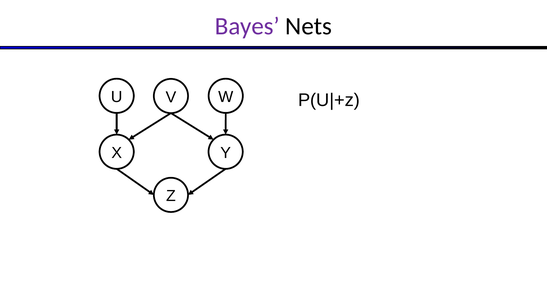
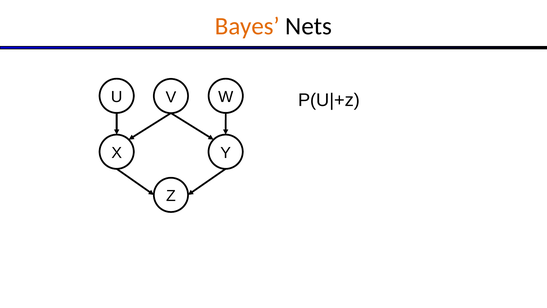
Bayes colour: purple -> orange (247, 26)
